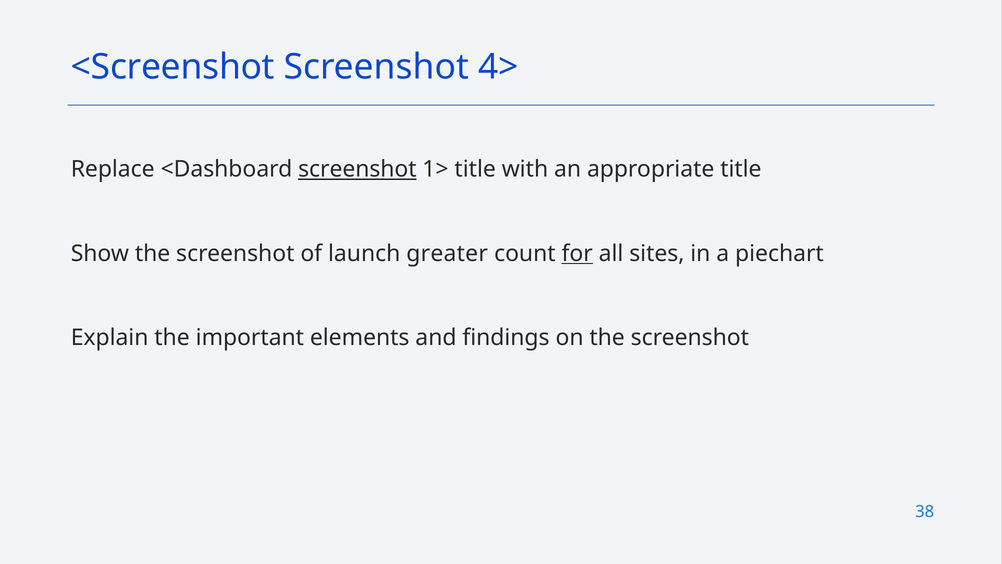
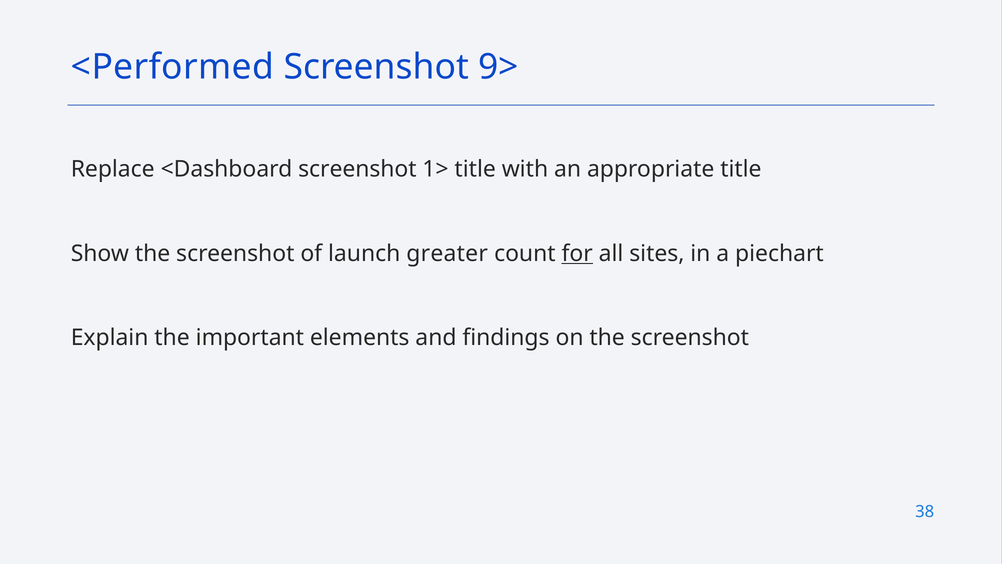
<Screenshot: <Screenshot -> <Performed (172, 67)
4>: 4> -> 9> (498, 67)
screenshot underline: present -> none (357, 169)
